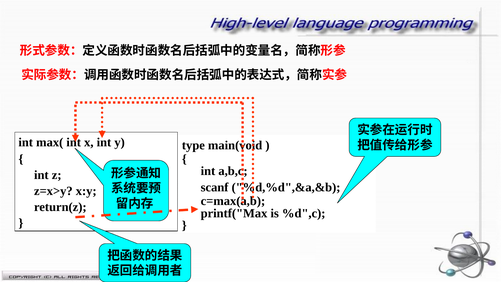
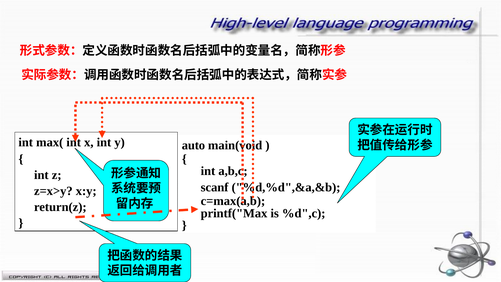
type: type -> auto (193, 145)
